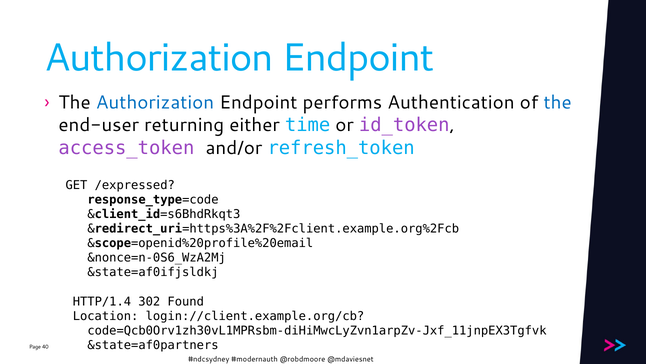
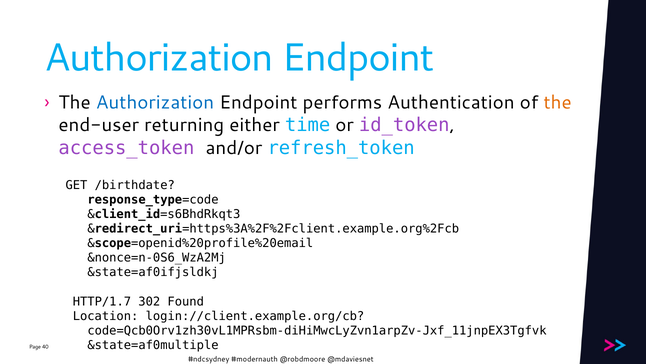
the colour: blue -> orange (558, 102)
/expressed: /expressed -> /birthdate (135, 185)
HTTP/1.4: HTTP/1.4 -> HTTP/1.7 (102, 301)
&state=af0partners: &state=af0partners -> &state=af0multiple (153, 345)
